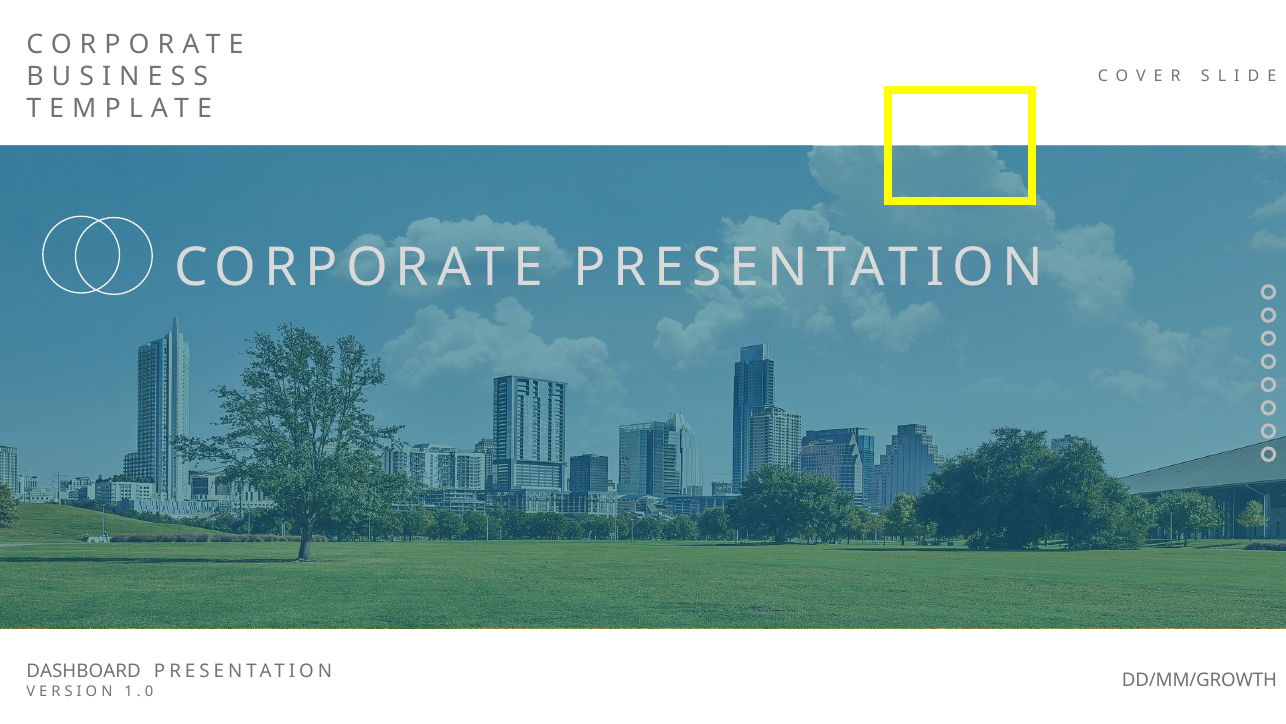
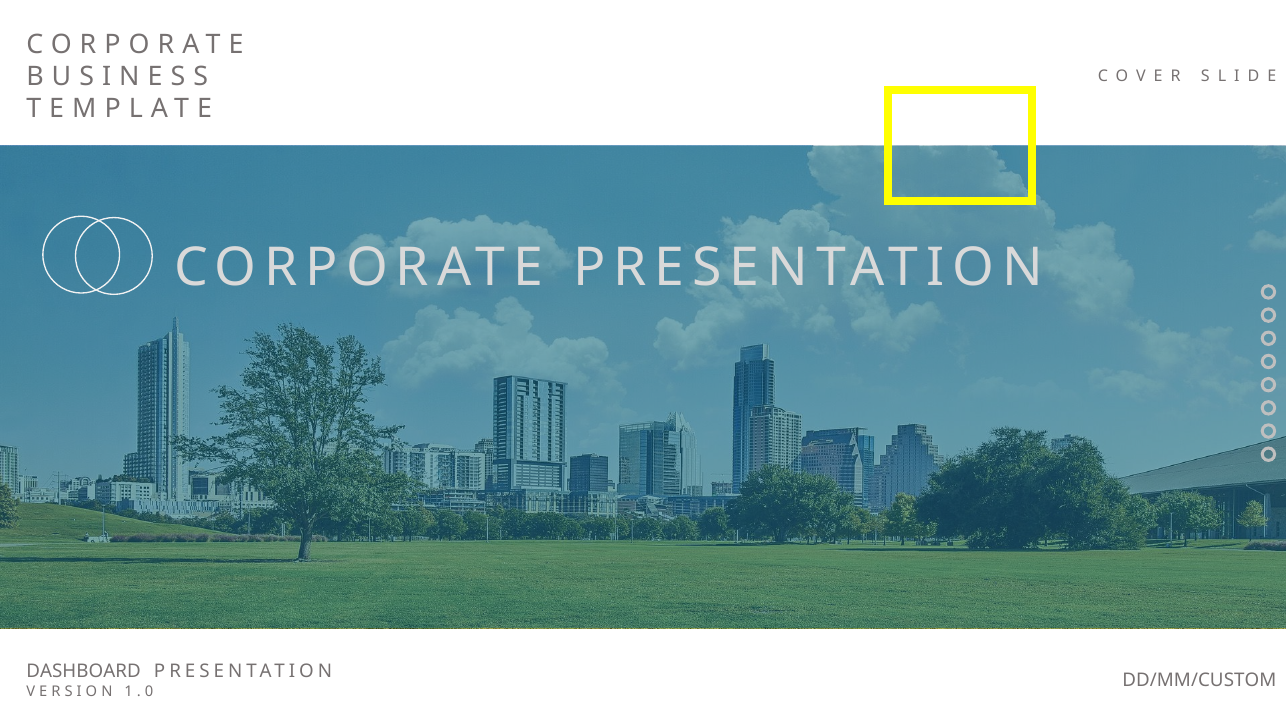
DD/MM/GROWTH: DD/MM/GROWTH -> DD/MM/CUSTOM (1199, 680)
